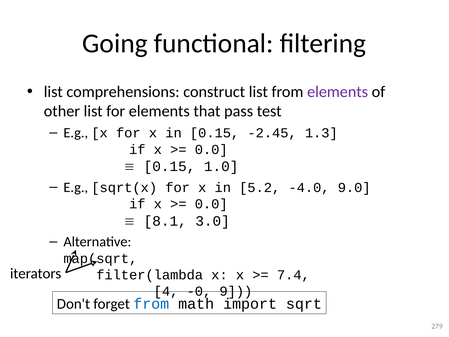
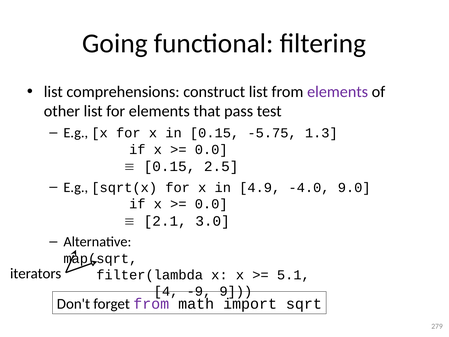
-2.45: -2.45 -> -5.75 (272, 133)
1.0: 1.0 -> 2.5 (221, 166)
5.2: 5.2 -> 4.9 (260, 187)
8.1: 8.1 -> 2.1 (165, 221)
7.4: 7.4 -> 5.1 (293, 275)
-0: -0 -> -9 (199, 291)
from colour: blue -> purple (151, 304)
